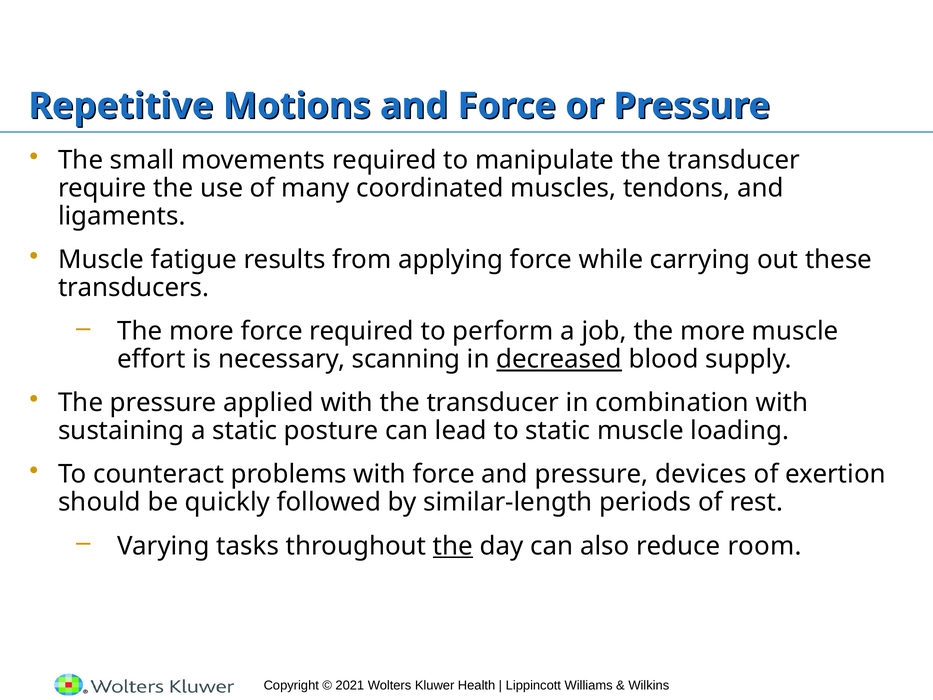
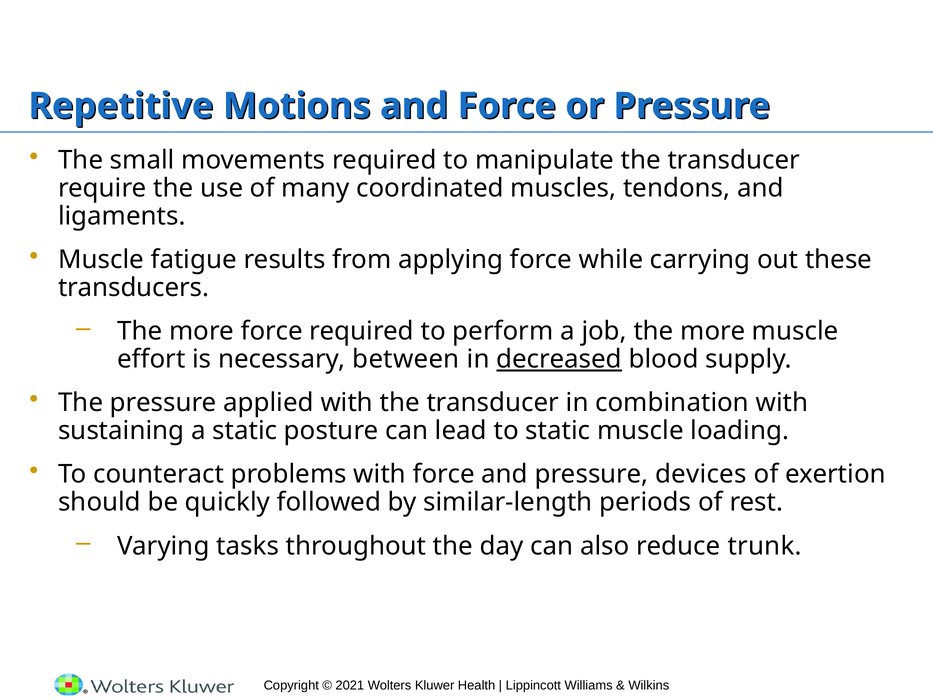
scanning: scanning -> between (406, 359)
the underline: present -> none (453, 546)
room: room -> trunk (765, 546)
